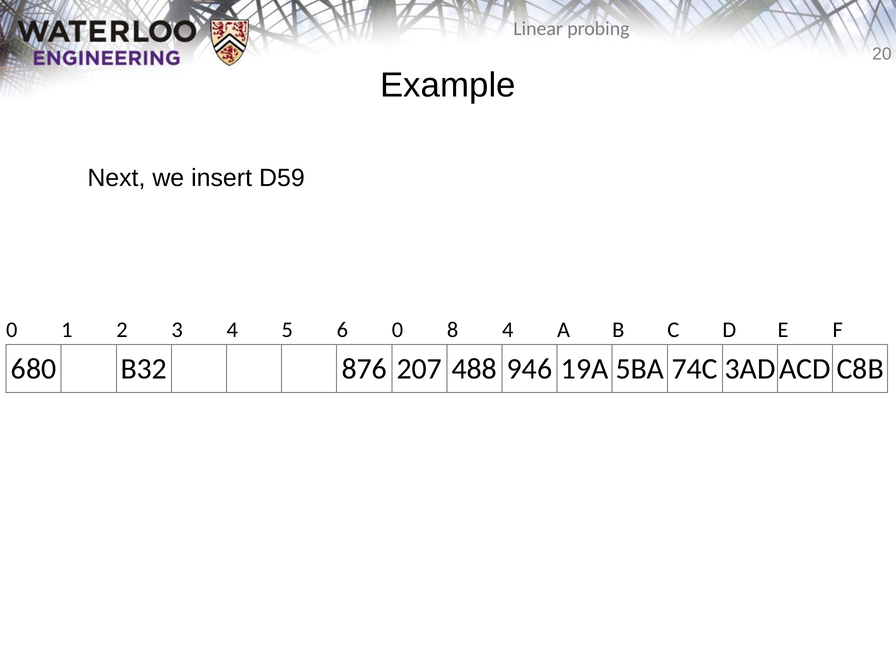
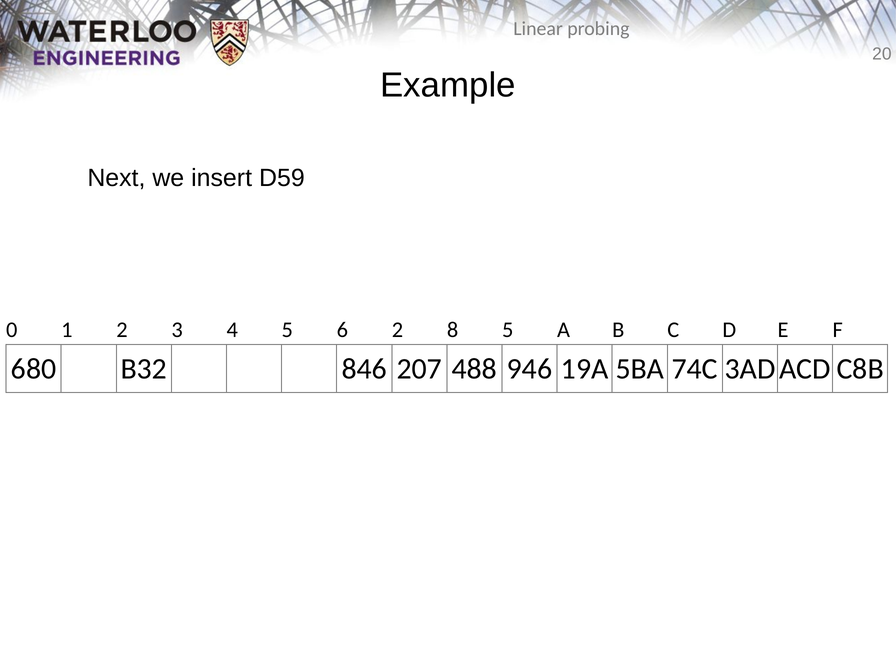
6 0: 0 -> 2 (397, 330)
8 4: 4 -> 5 (508, 330)
876: 876 -> 846 (364, 369)
